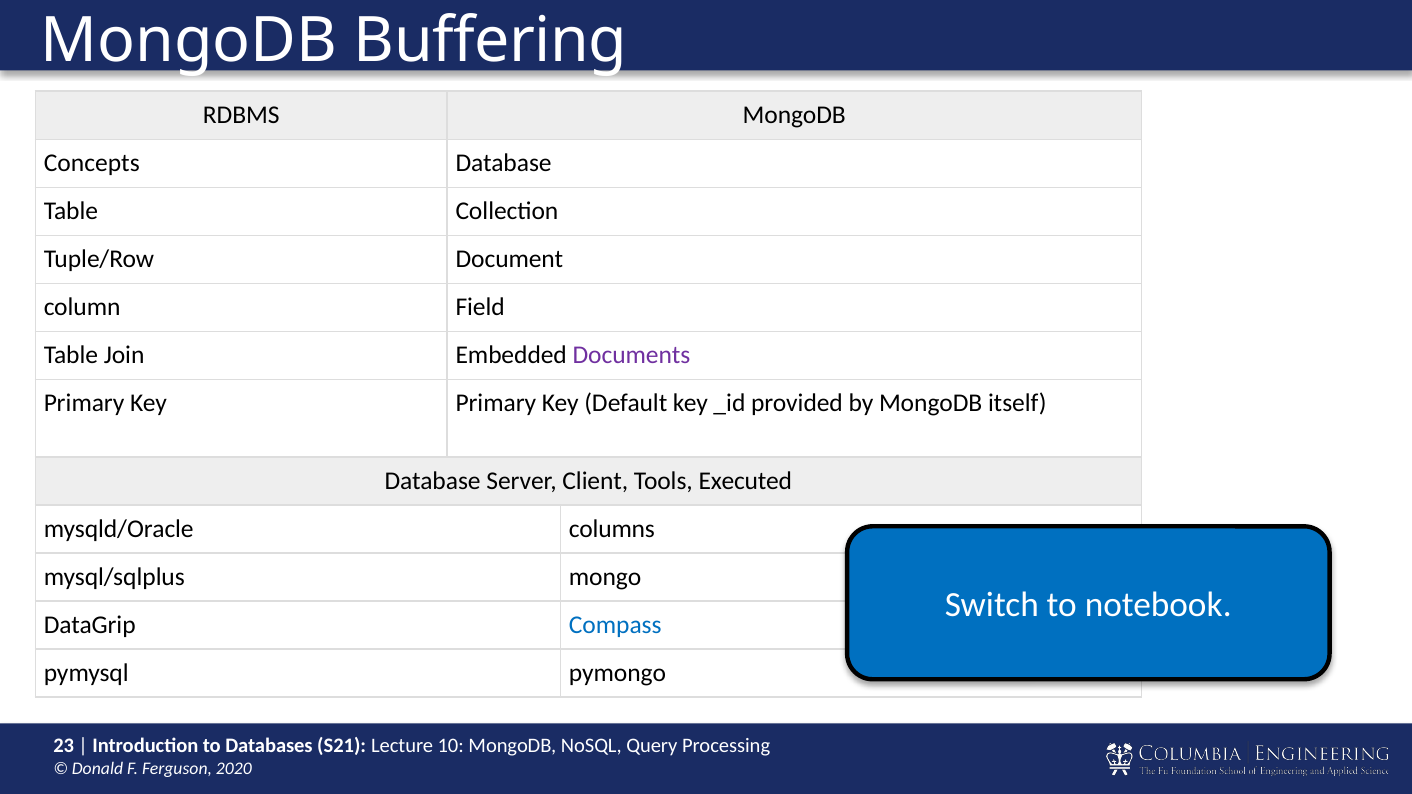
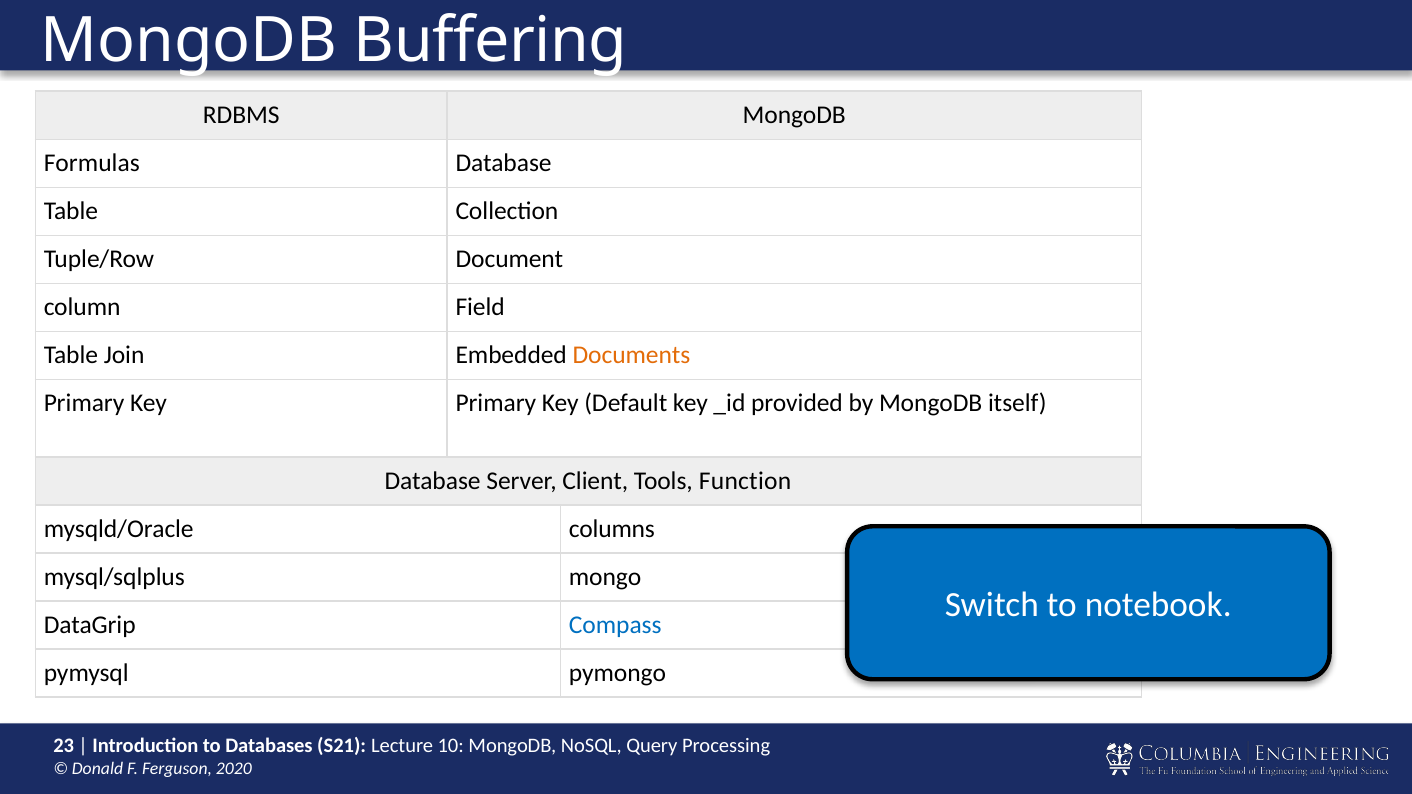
Concepts: Concepts -> Formulas (92, 163)
Documents colour: purple -> orange (631, 356)
Executed: Executed -> Function (745, 481)
